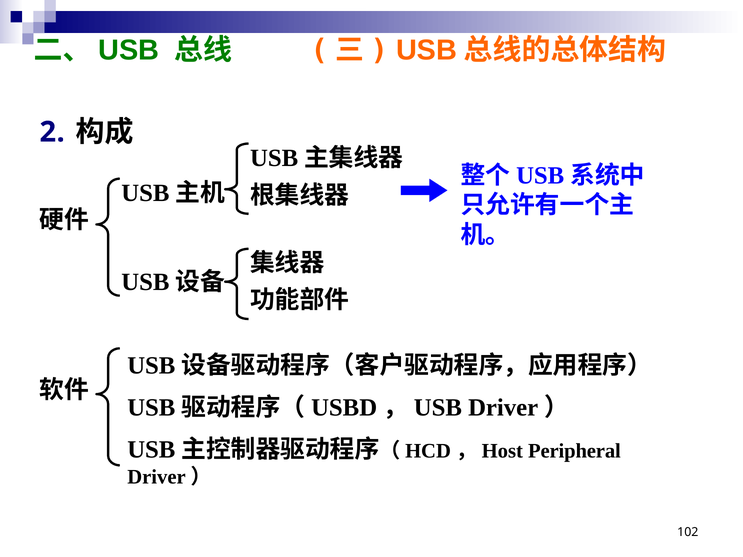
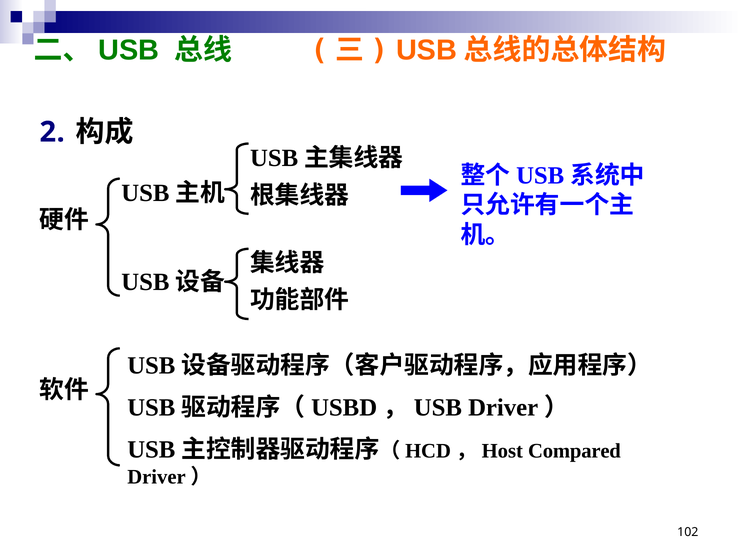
Peripheral: Peripheral -> Compared (574, 451)
